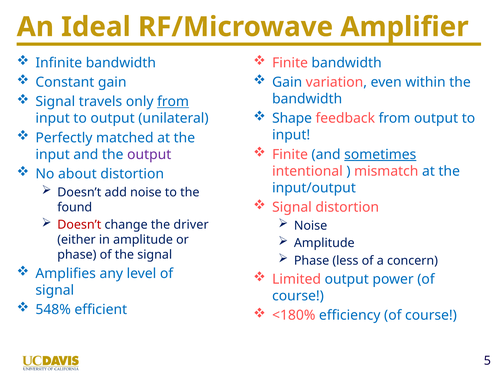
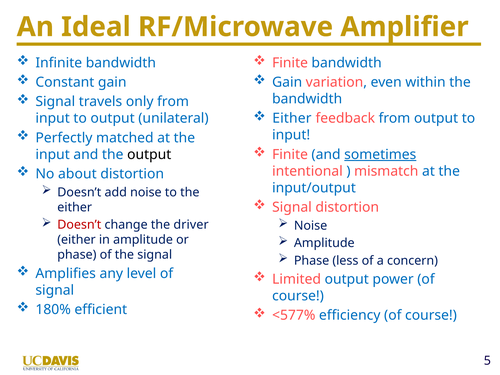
from underline: present -> none (173, 102)
Shape: Shape -> Either (292, 118)
output colour: purple -> black (149, 155)
found: found -> either (75, 207)
548%: 548% -> 180% (53, 310)
<180%: <180% -> <577% (294, 315)
